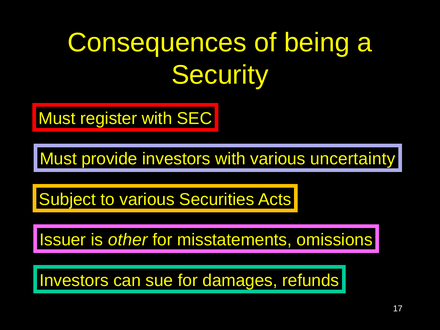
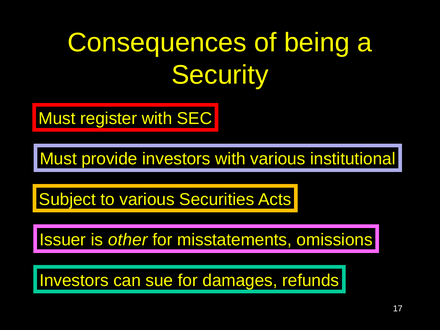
uncertainty: uncertainty -> institutional (353, 159)
